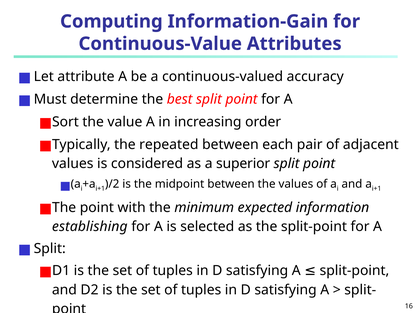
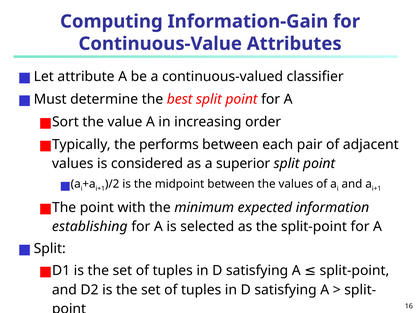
accuracy: accuracy -> classifier (315, 76)
repeated: repeated -> performs (169, 144)
